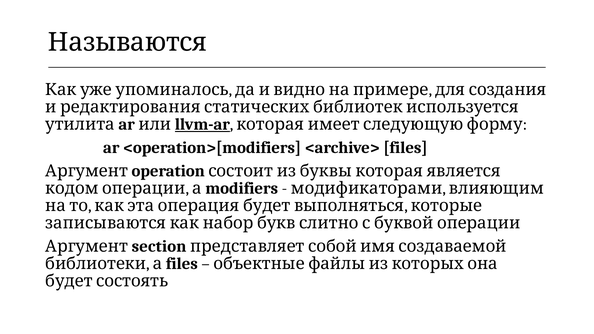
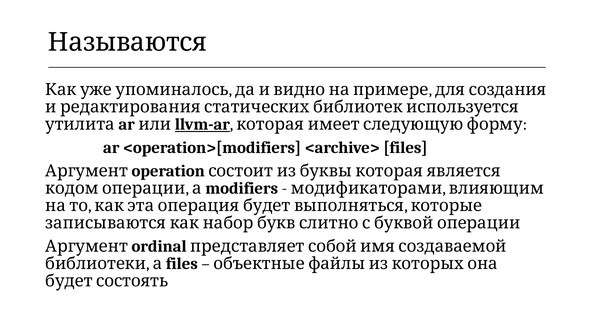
section: section -> ordinal (159, 247)
